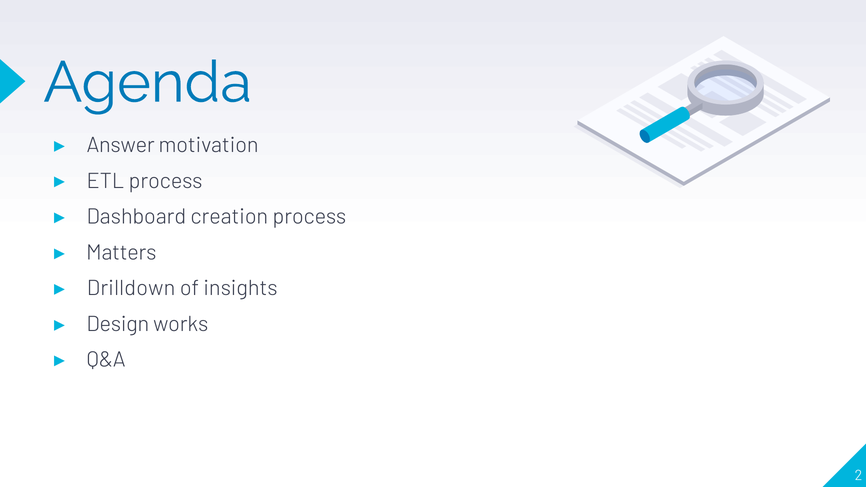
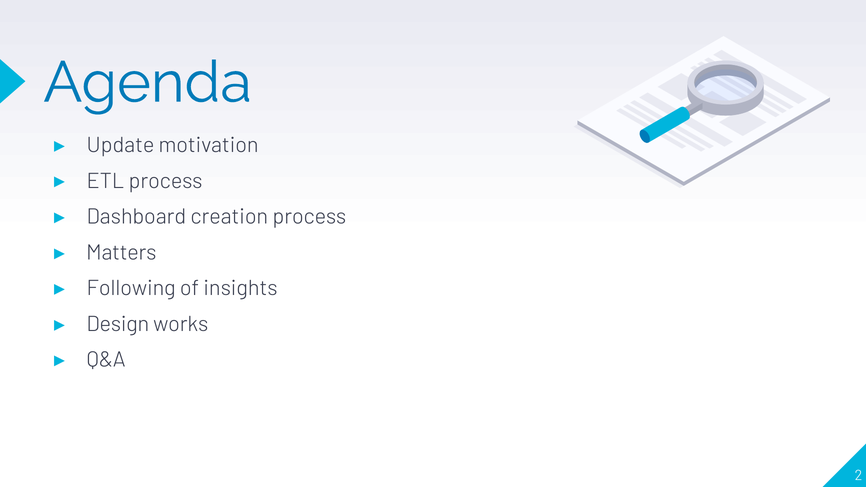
Answer: Answer -> Update (120, 145)
Drilldown: Drilldown -> Following (131, 288)
